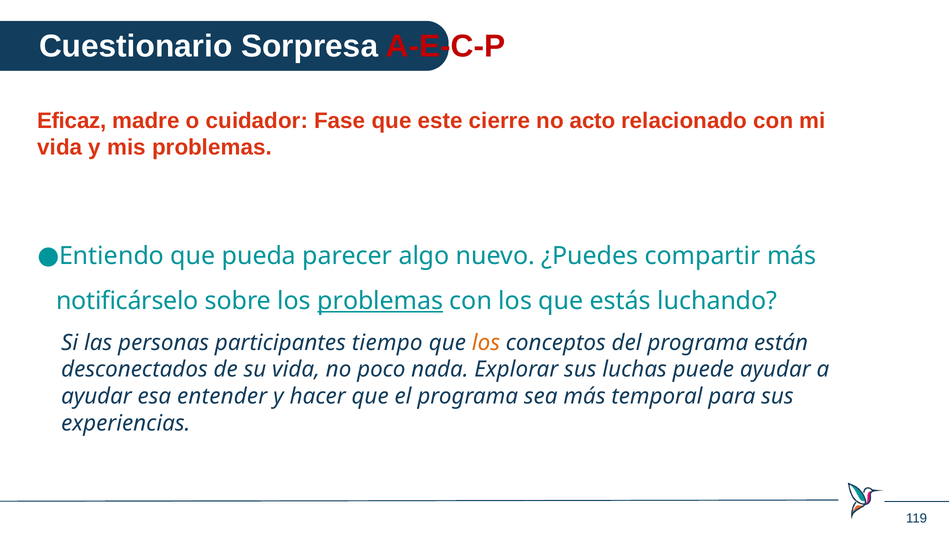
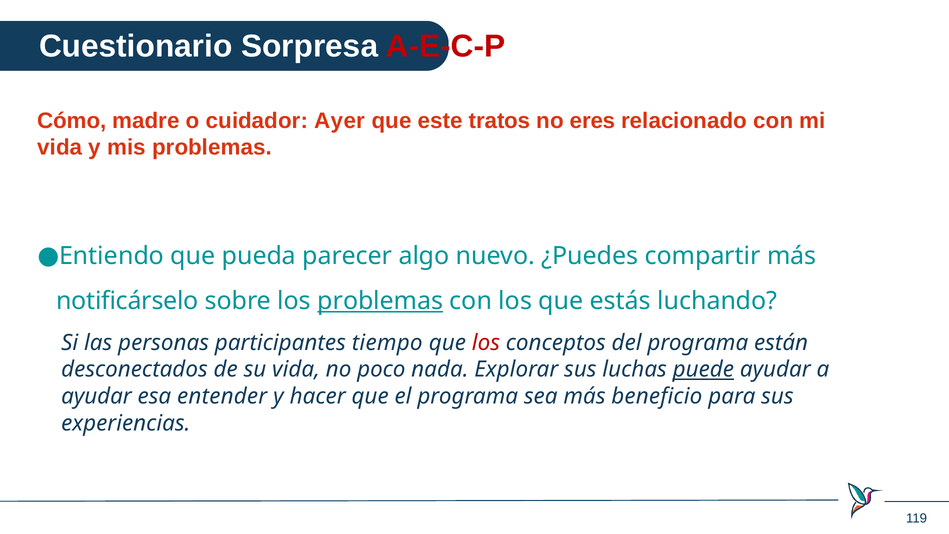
Eficaz: Eficaz -> Cómo (72, 121)
Fase: Fase -> Ayer (340, 121)
cierre: cierre -> tratos (500, 121)
acto: acto -> eres (593, 121)
los colour: orange -> red (486, 343)
puede underline: none -> present (703, 369)
temporal: temporal -> beneficio (657, 396)
